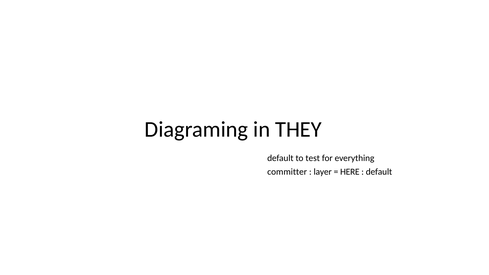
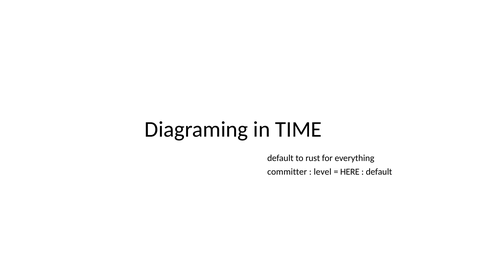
THEY: THEY -> TIME (298, 130)
test: test -> rust (313, 158)
layer: layer -> level (323, 172)
